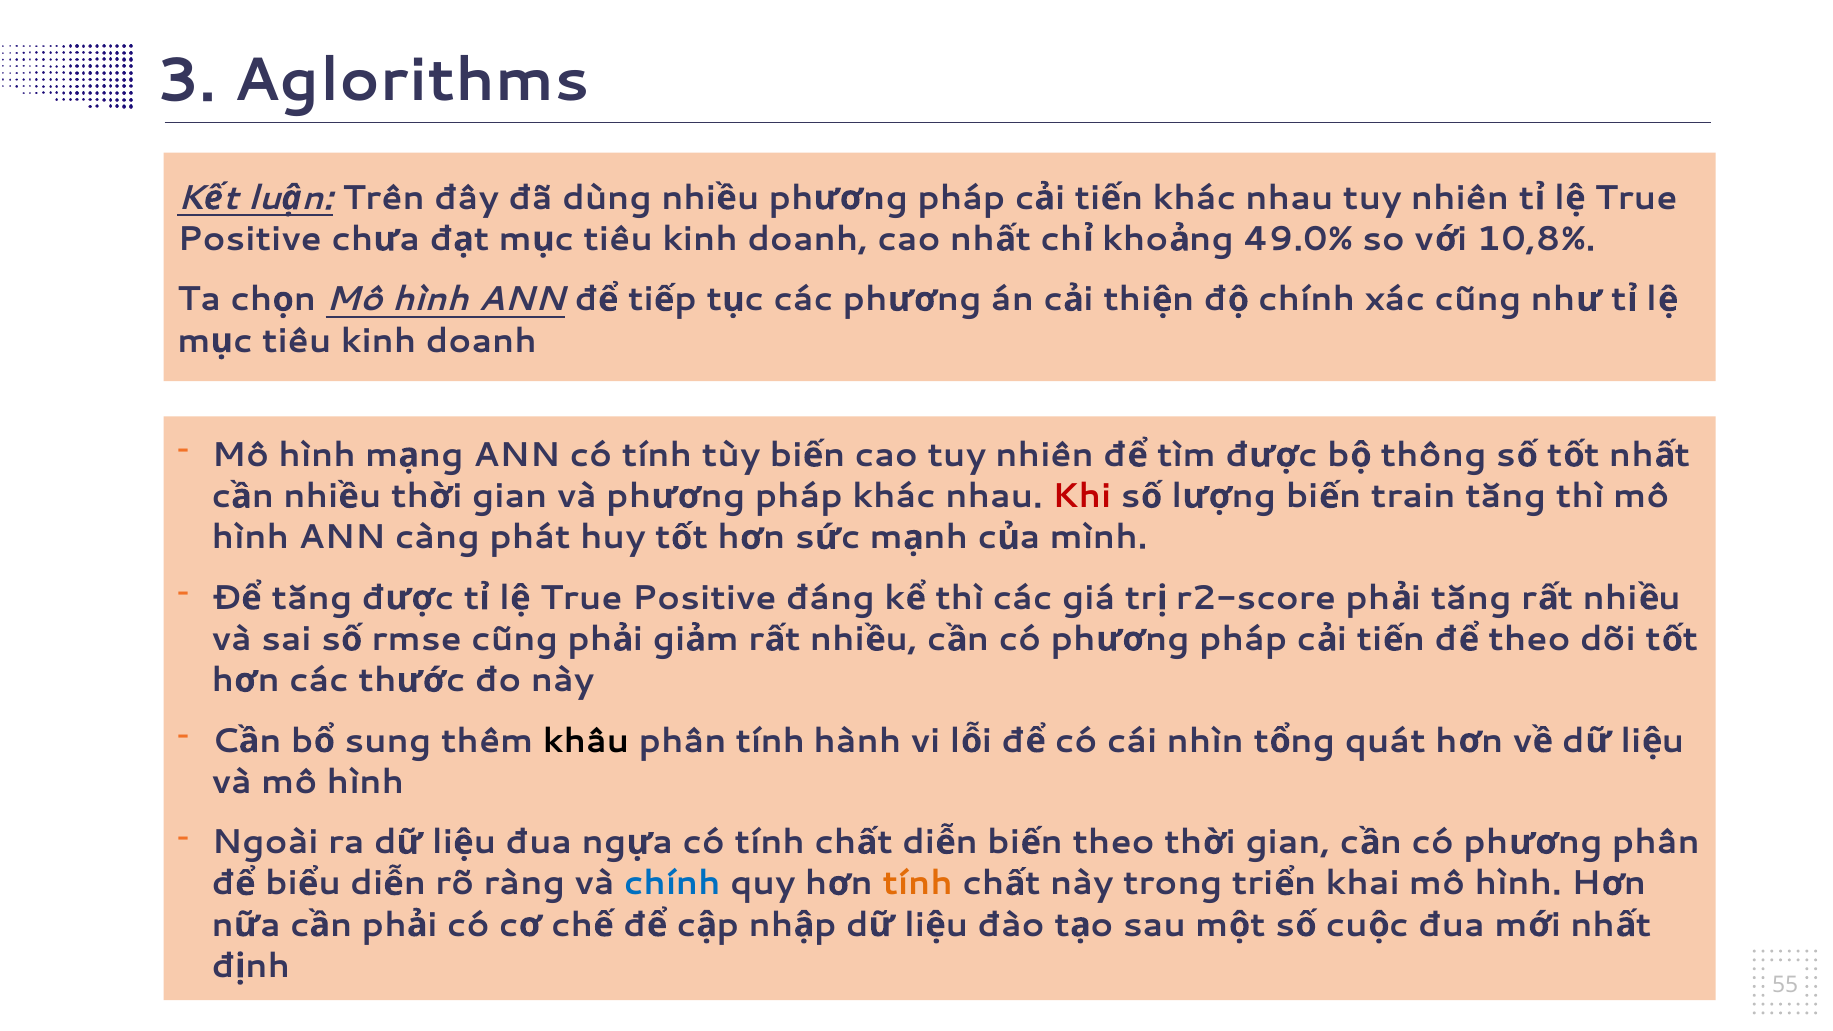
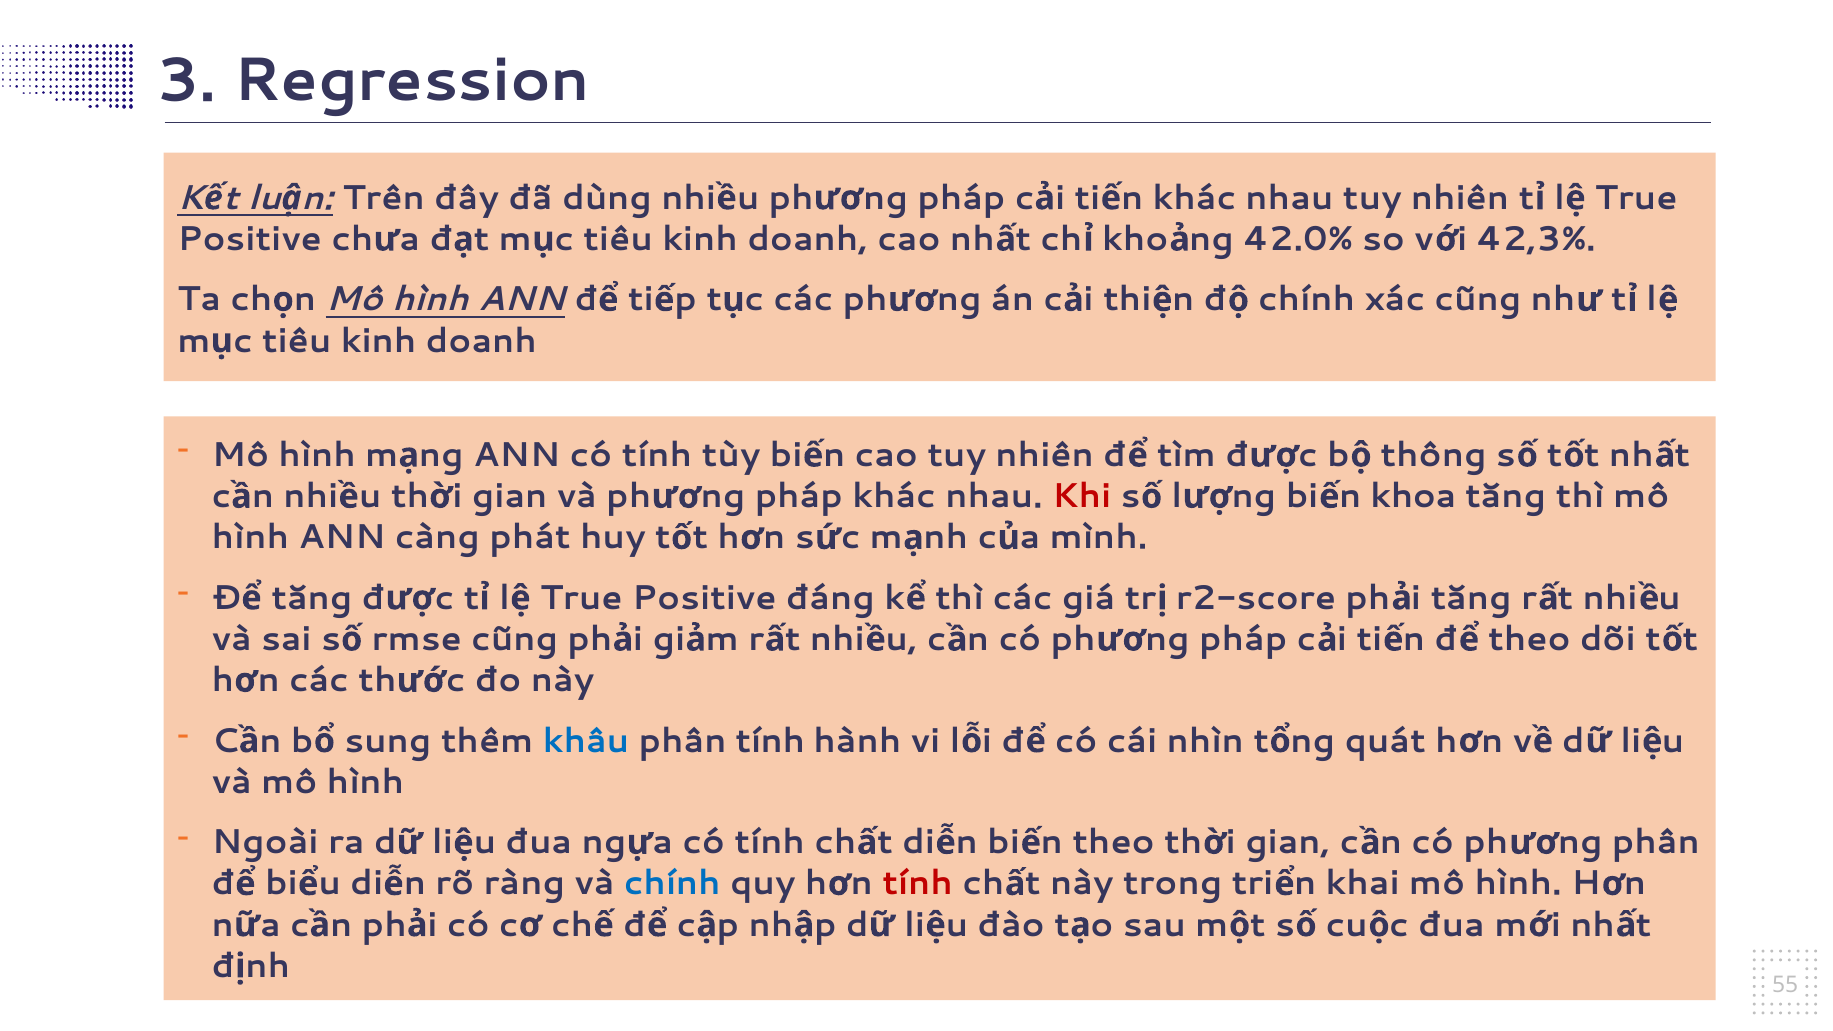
Aglorithms: Aglorithms -> Regression (412, 81)
49.0%: 49.0% -> 42.0% (1298, 239)
10,8%: 10,8% -> 42,3% (1536, 239)
train: train -> khoa (1413, 496)
khâu colour: black -> blue (586, 741)
tính colour: orange -> red (918, 884)
